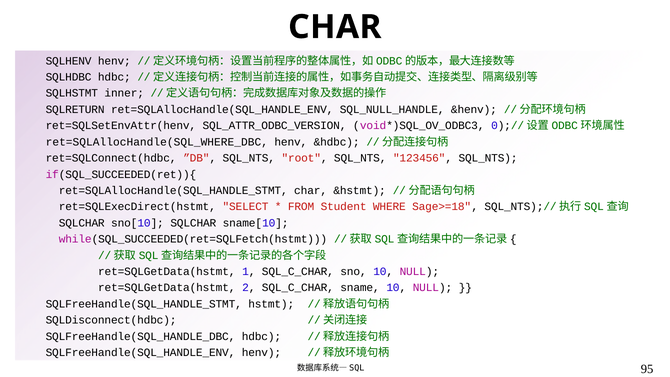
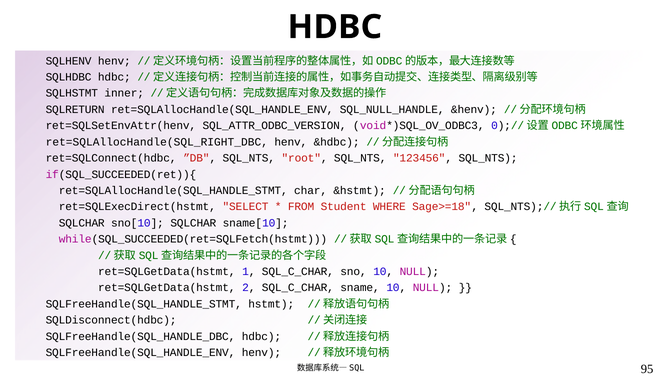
CHAR: CHAR -> HDBC (335, 27)
ret=SQLAllocHandle(SQL_WHERE_DBC: ret=SQLAllocHandle(SQL_WHERE_DBC -> ret=SQLAllocHandle(SQL_RIGHT_DBC (157, 142)
